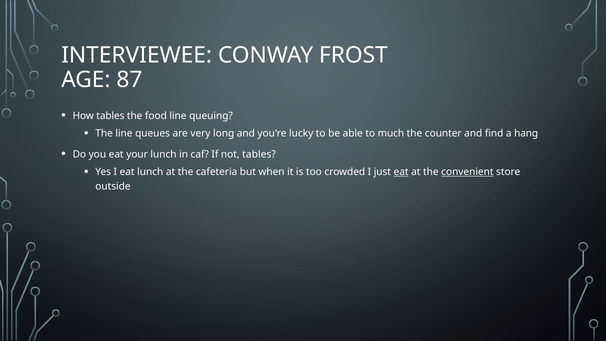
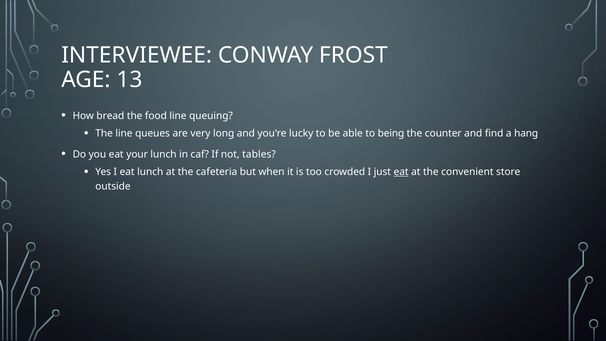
87: 87 -> 13 (129, 80)
How tables: tables -> bread (110, 116)
much: much -> being (391, 133)
convenient underline: present -> none (467, 172)
